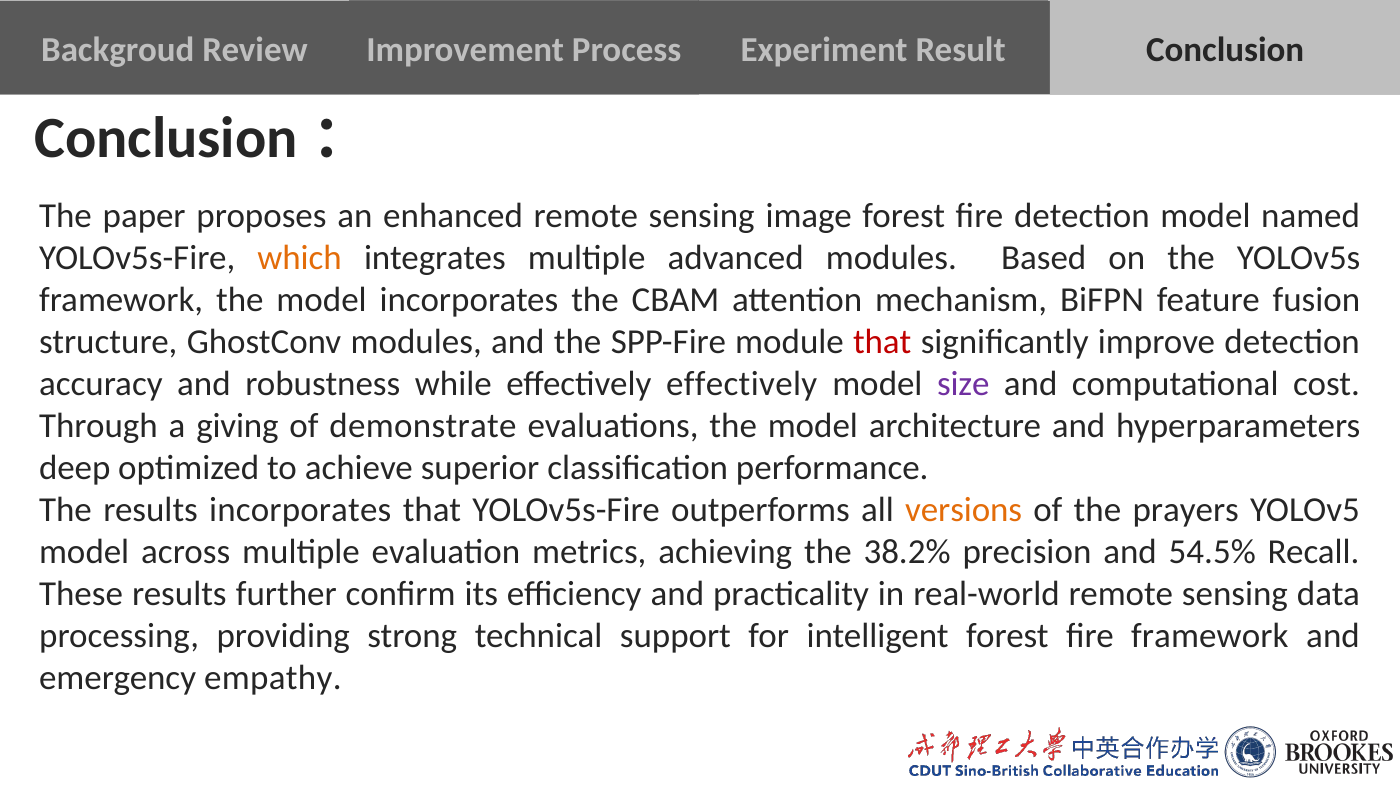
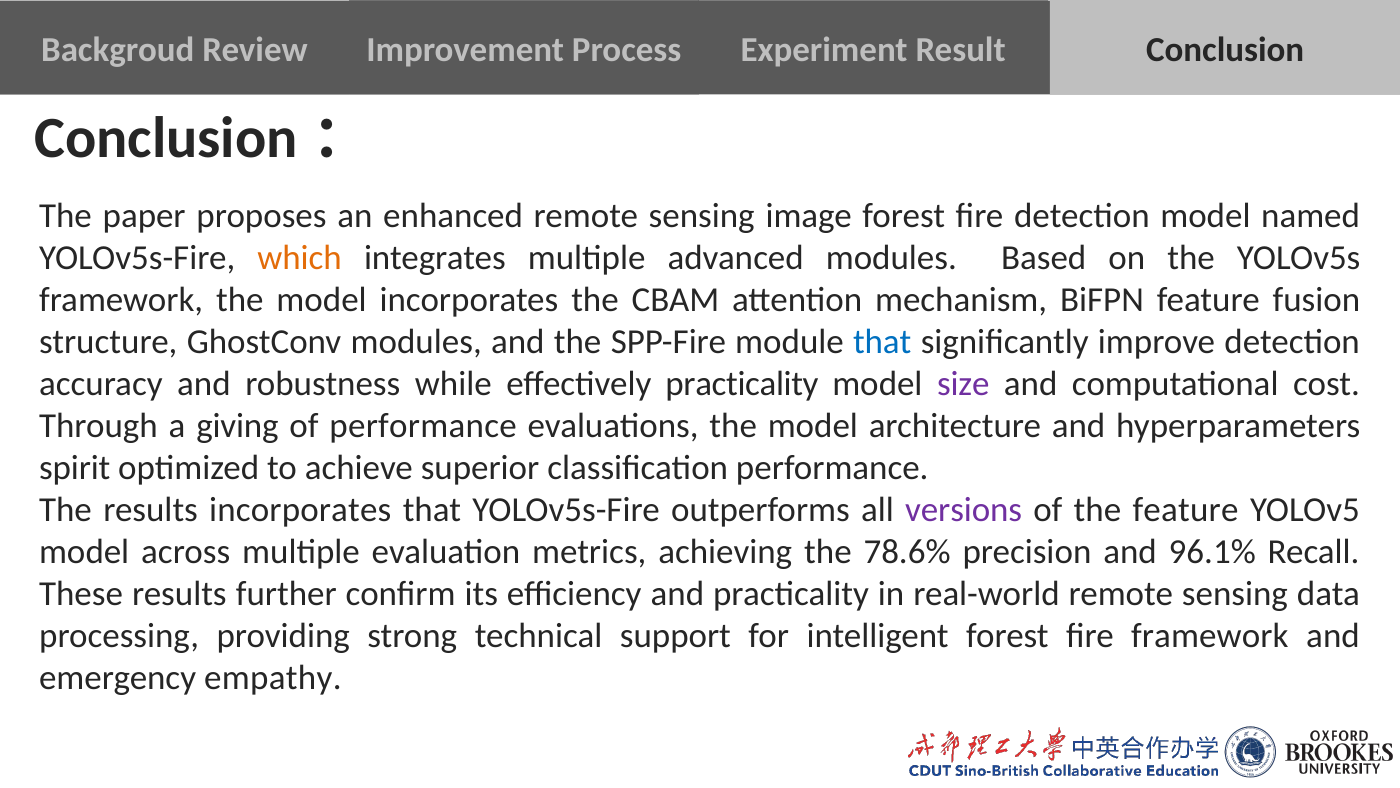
that colour: red -> blue (882, 342)
effectively effectively: effectively -> practicality (742, 384)
of demonstrate: demonstrate -> performance (423, 426)
deep: deep -> spirit (75, 468)
versions colour: orange -> purple (964, 510)
the prayers: prayers -> feature (1186, 510)
38.2%: 38.2% -> 78.6% (907, 552)
54.5%: 54.5% -> 96.1% (1212, 552)
